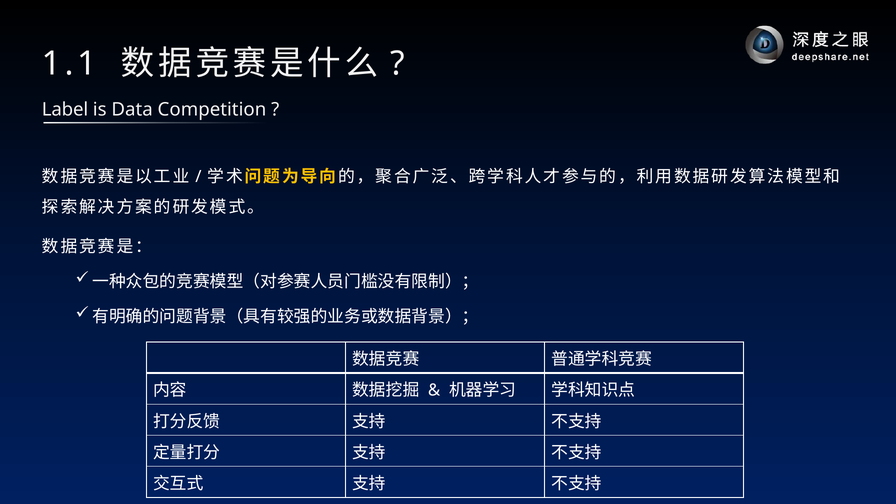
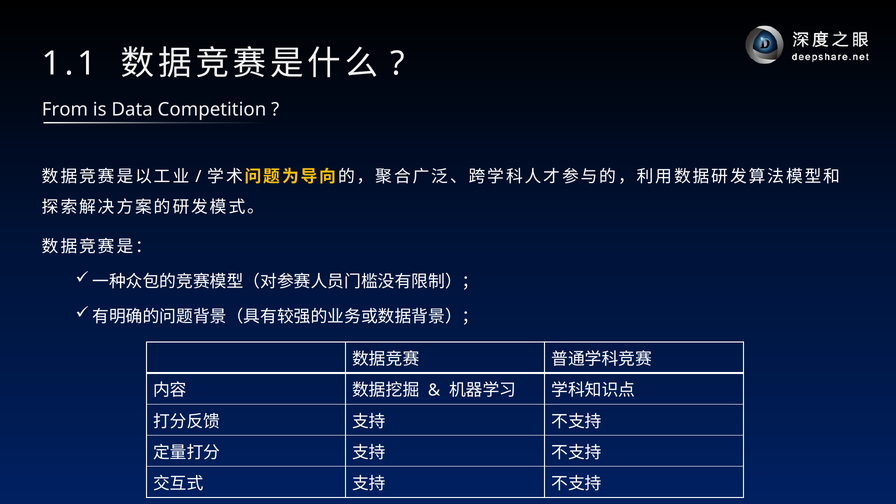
Label: Label -> From (65, 110)
